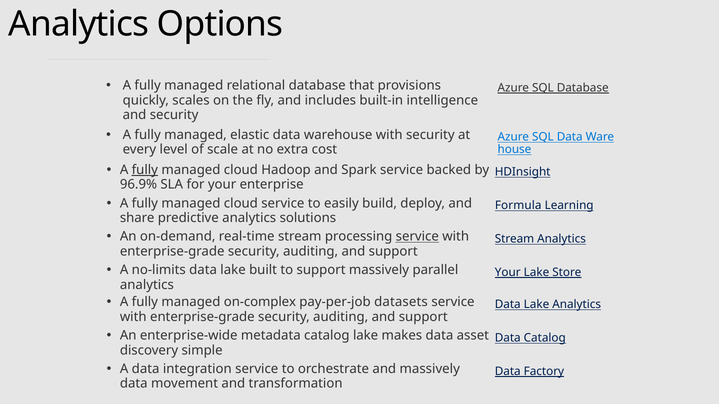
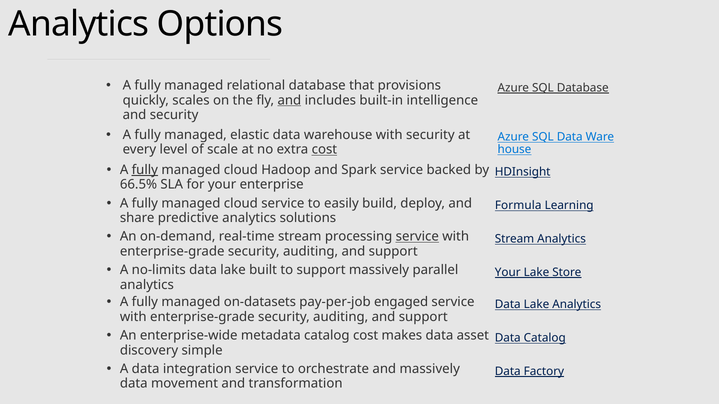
and underline: none -> present (289, 100)
cost underline: none -> present (324, 150)
96.9%: 96.9% -> 66.5% (138, 185)
on-complex: on-complex -> on-datasets (260, 302)
datasets: datasets -> engaged (401, 302)
catalog lake: lake -> cost (366, 336)
